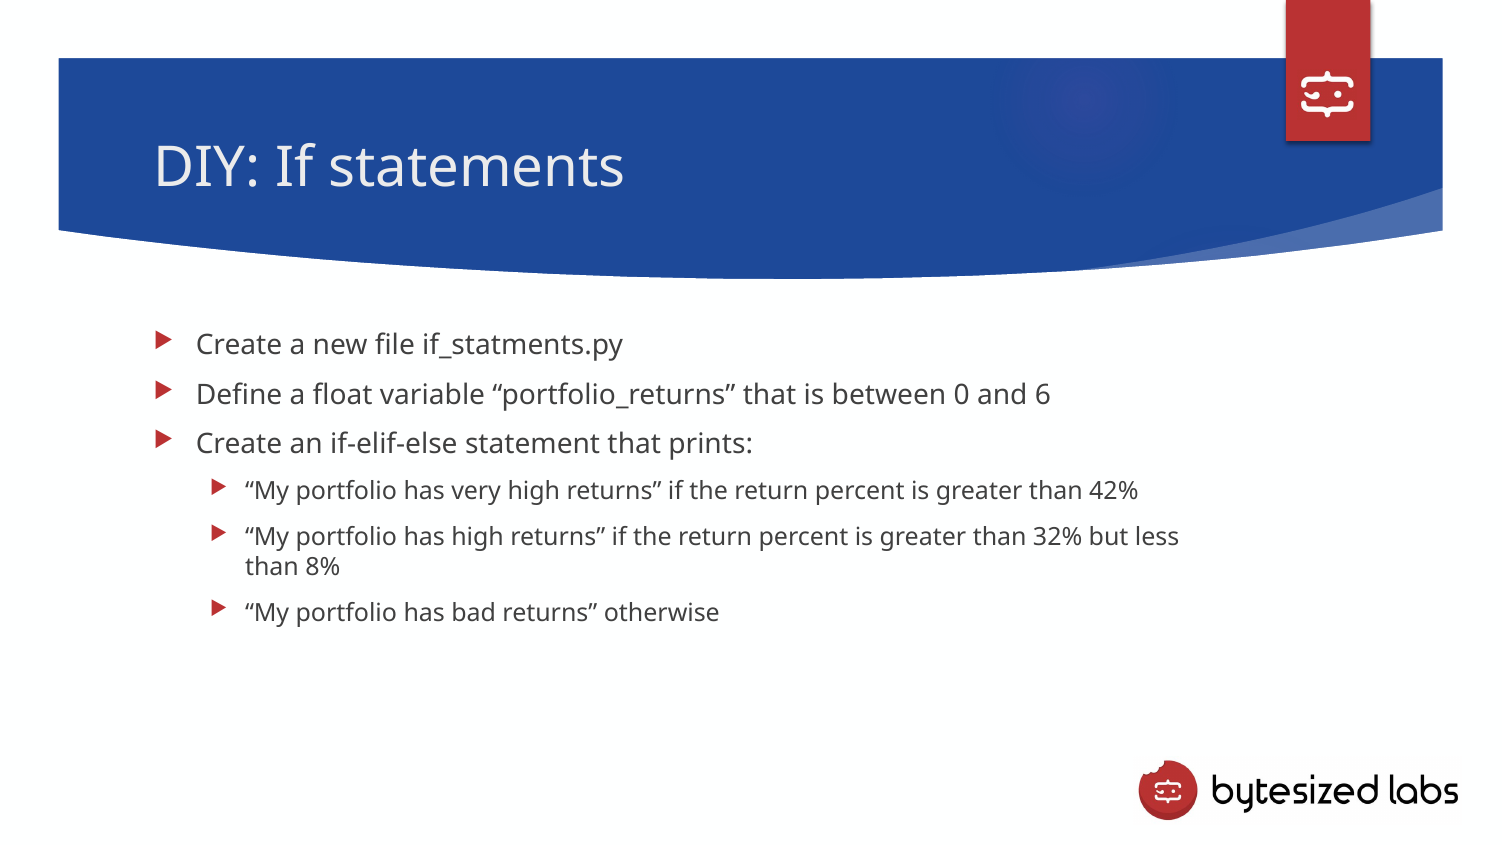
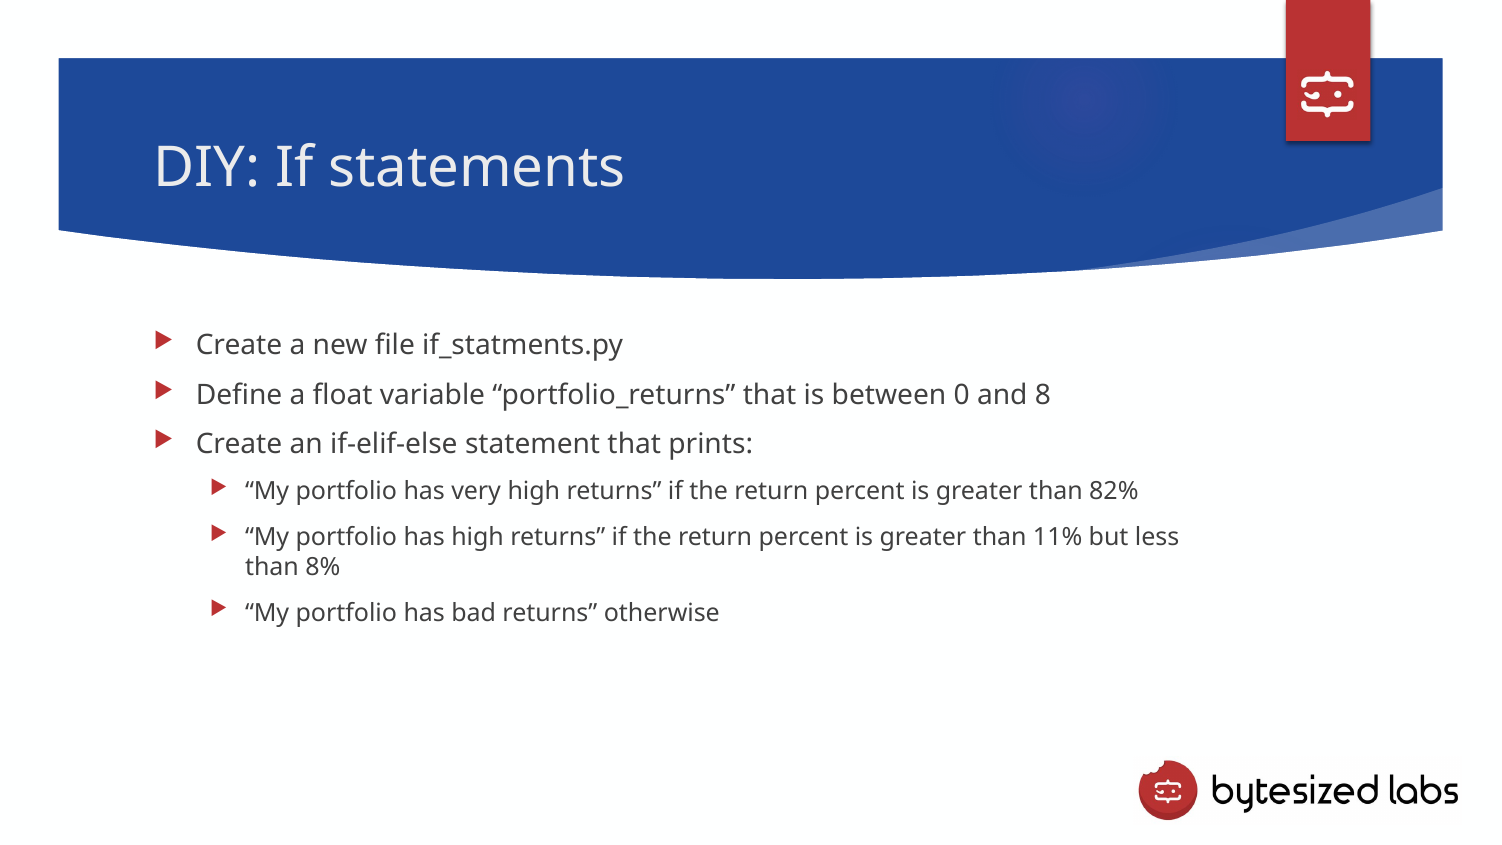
6: 6 -> 8 (1043, 395)
42%: 42% -> 82% (1114, 491)
32%: 32% -> 11% (1058, 537)
